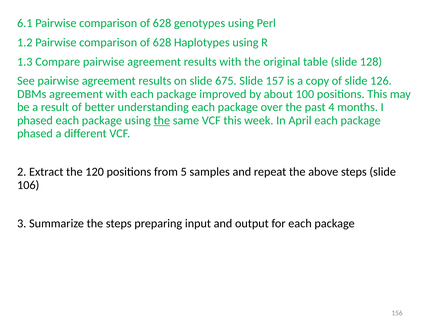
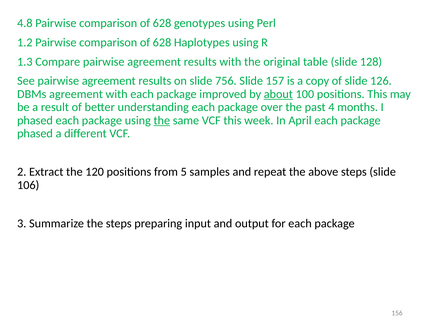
6.1: 6.1 -> 4.8 (25, 23)
675: 675 -> 756 (226, 81)
about underline: none -> present (278, 94)
